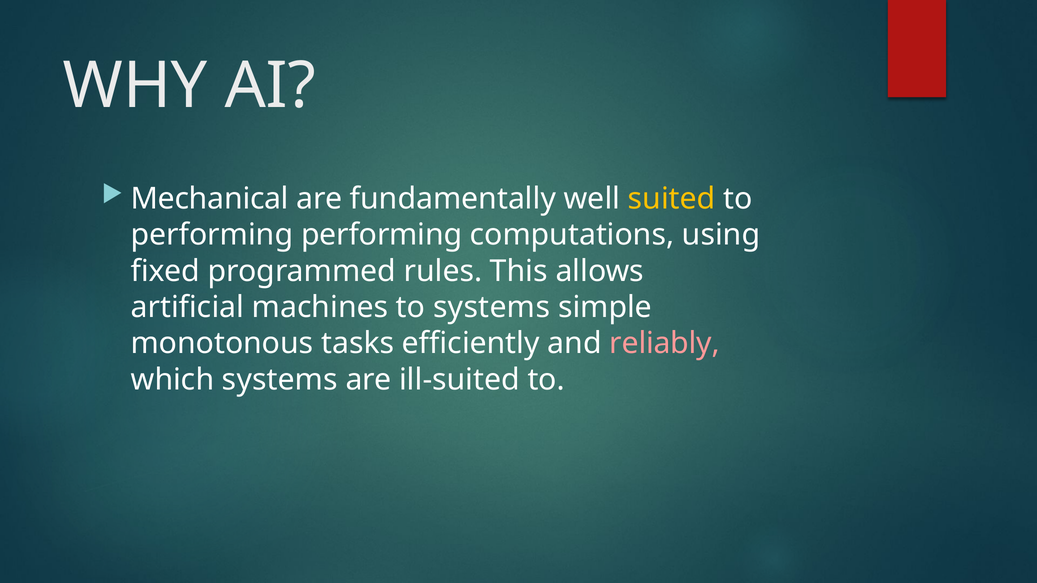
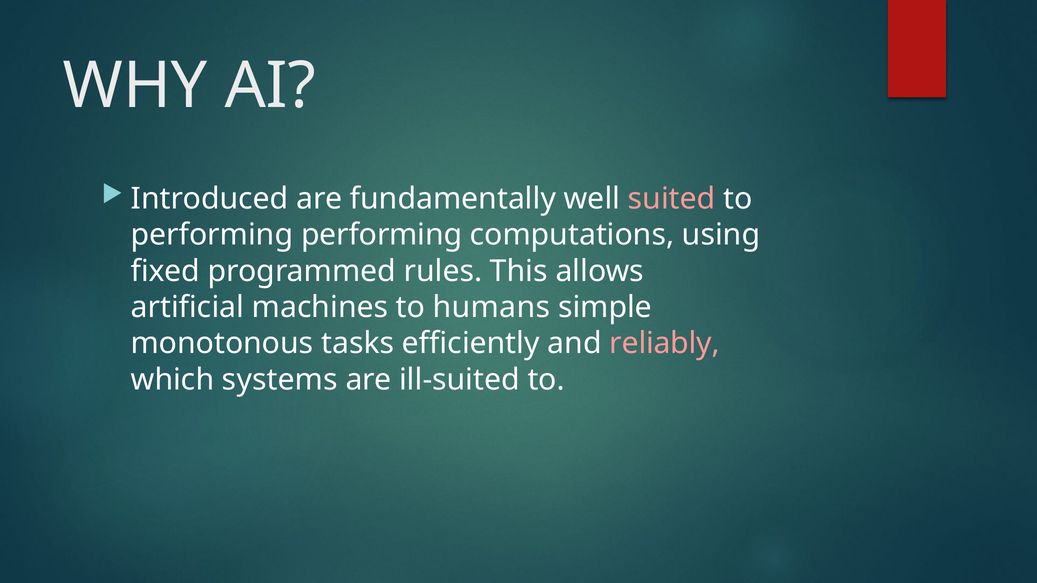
Mechanical: Mechanical -> Introduced (210, 199)
suited colour: yellow -> pink (672, 199)
to systems: systems -> humans (492, 307)
